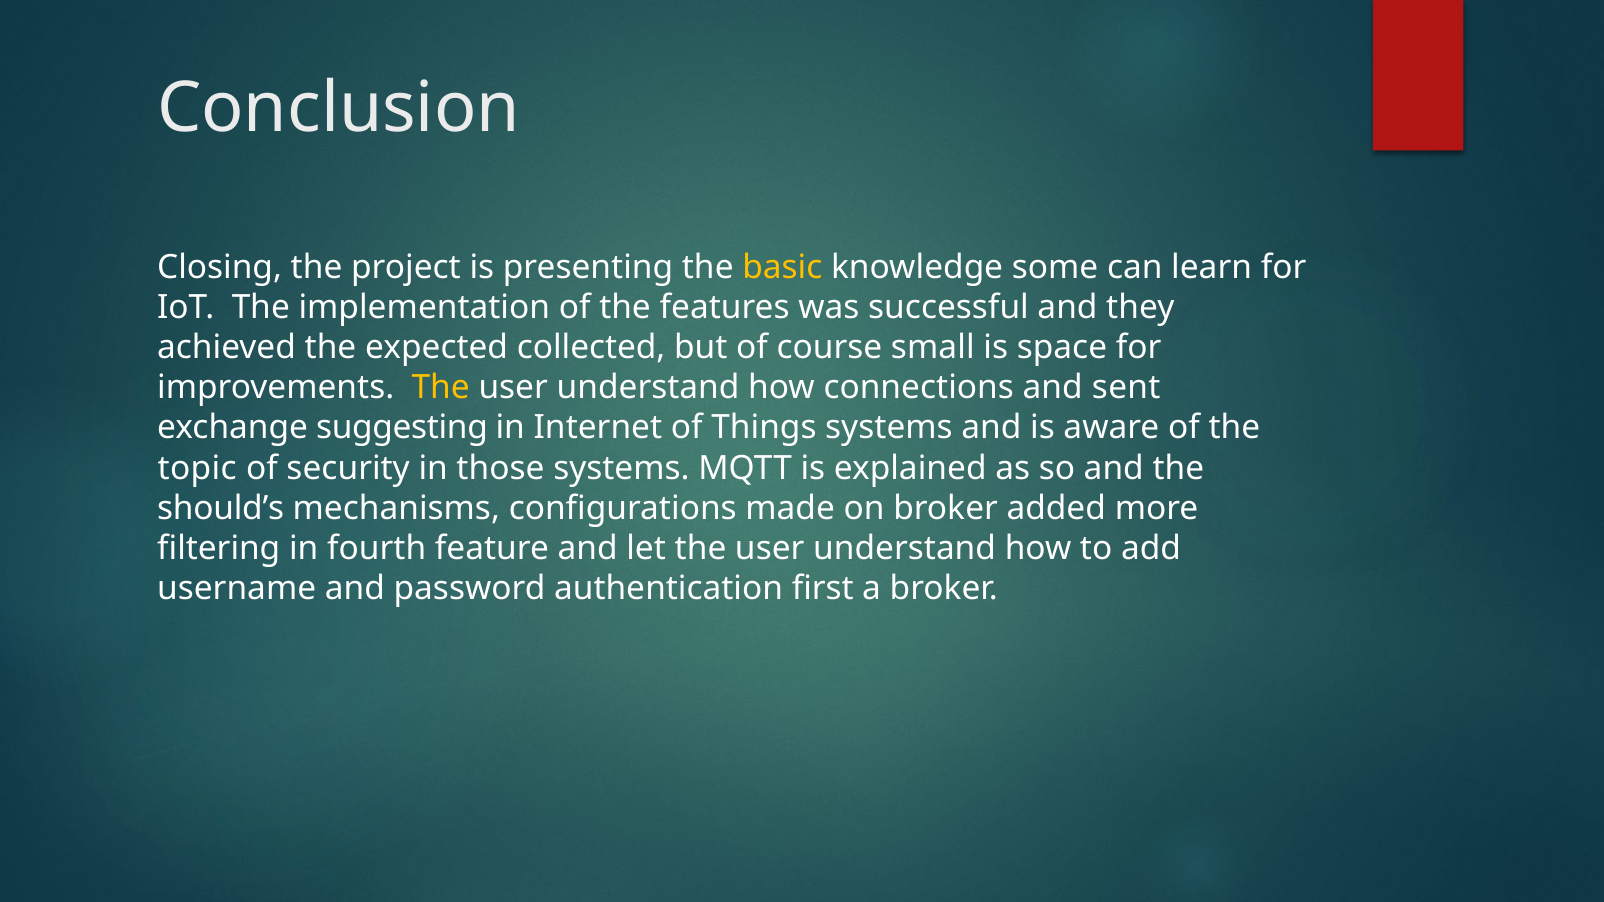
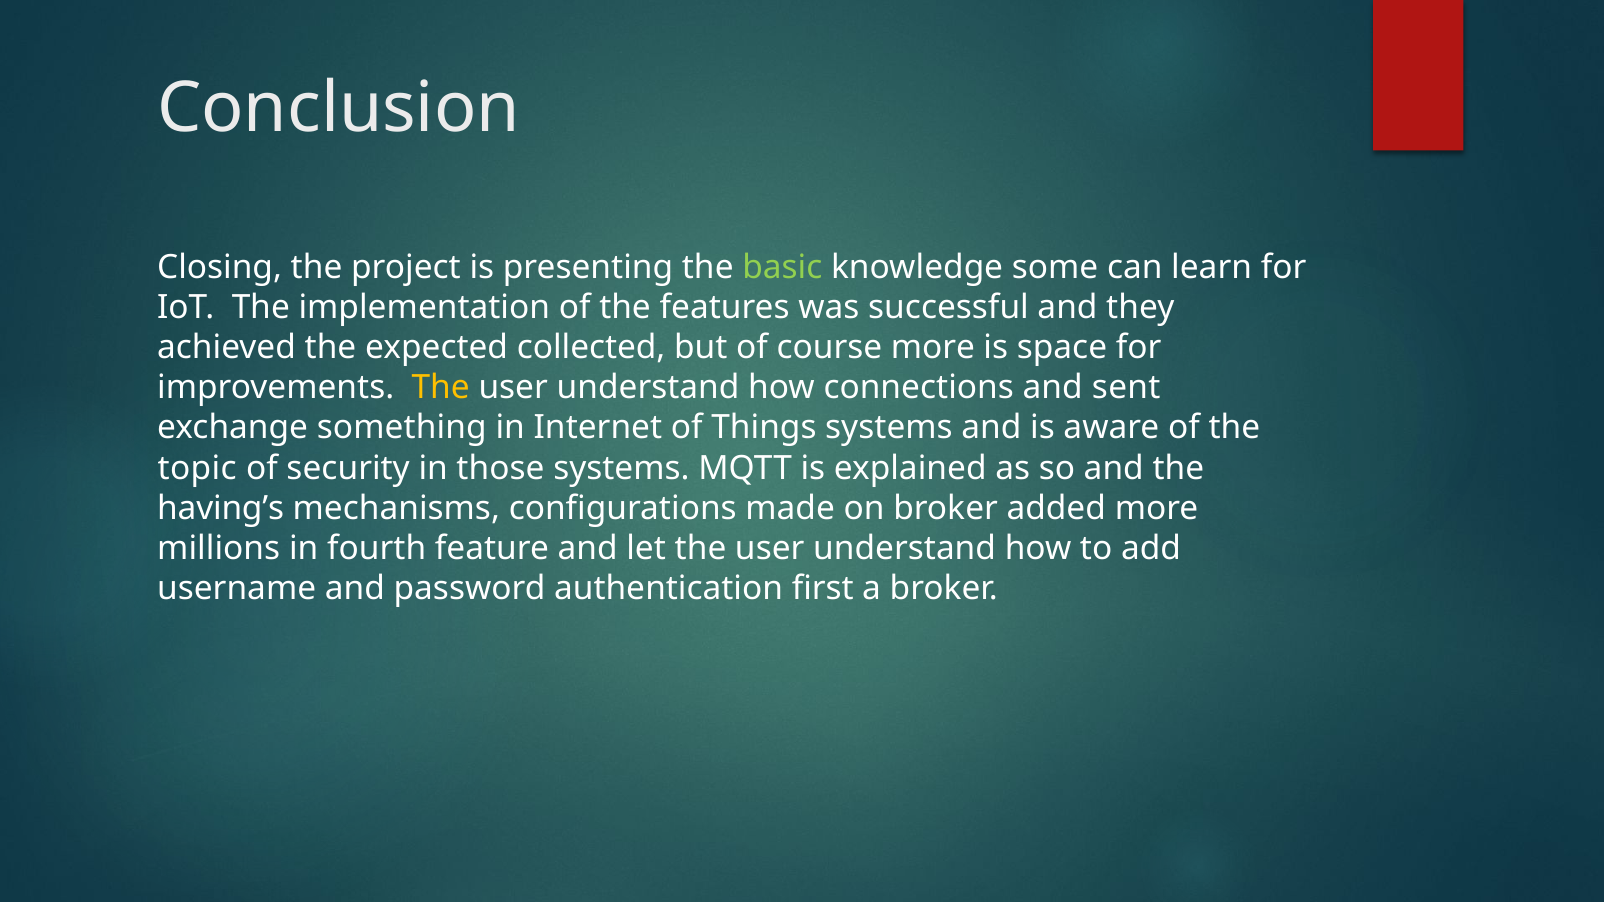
basic colour: yellow -> light green (782, 268)
course small: small -> more (933, 348)
suggesting: suggesting -> something (402, 428)
should’s: should’s -> having’s (221, 508)
filtering: filtering -> millions (219, 548)
